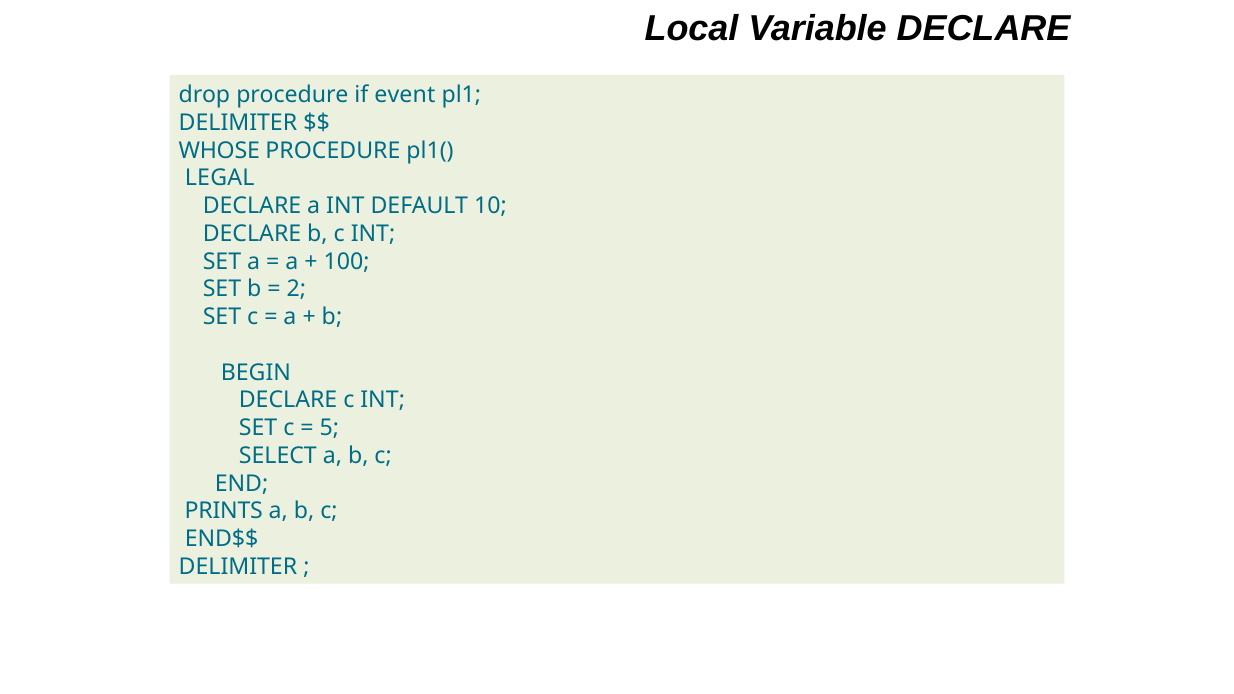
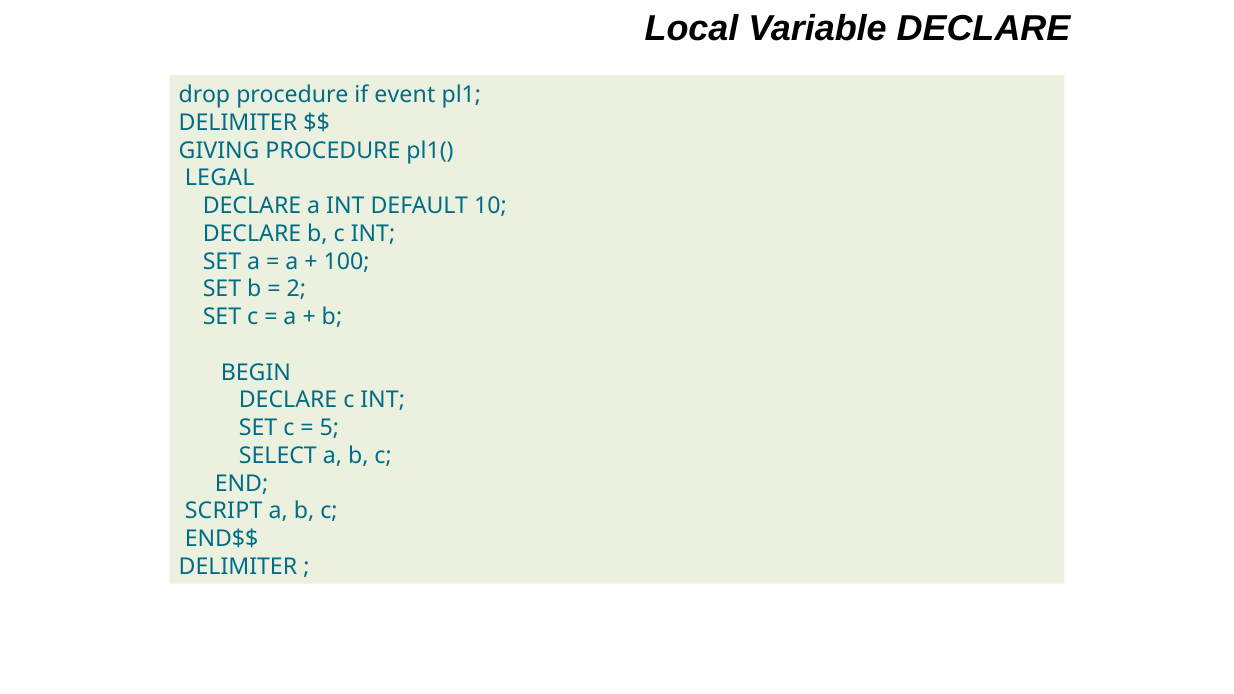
WHOSE: WHOSE -> GIVING (219, 151)
PRINTS: PRINTS -> SCRIPT (224, 512)
